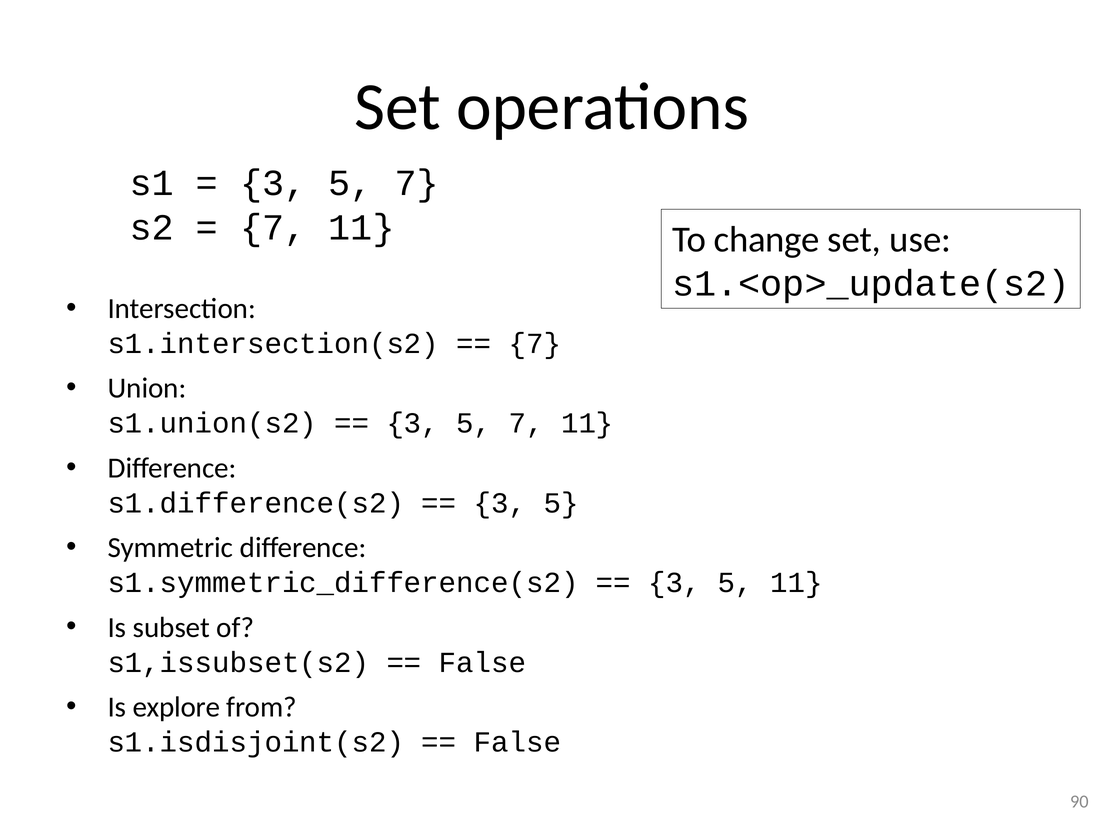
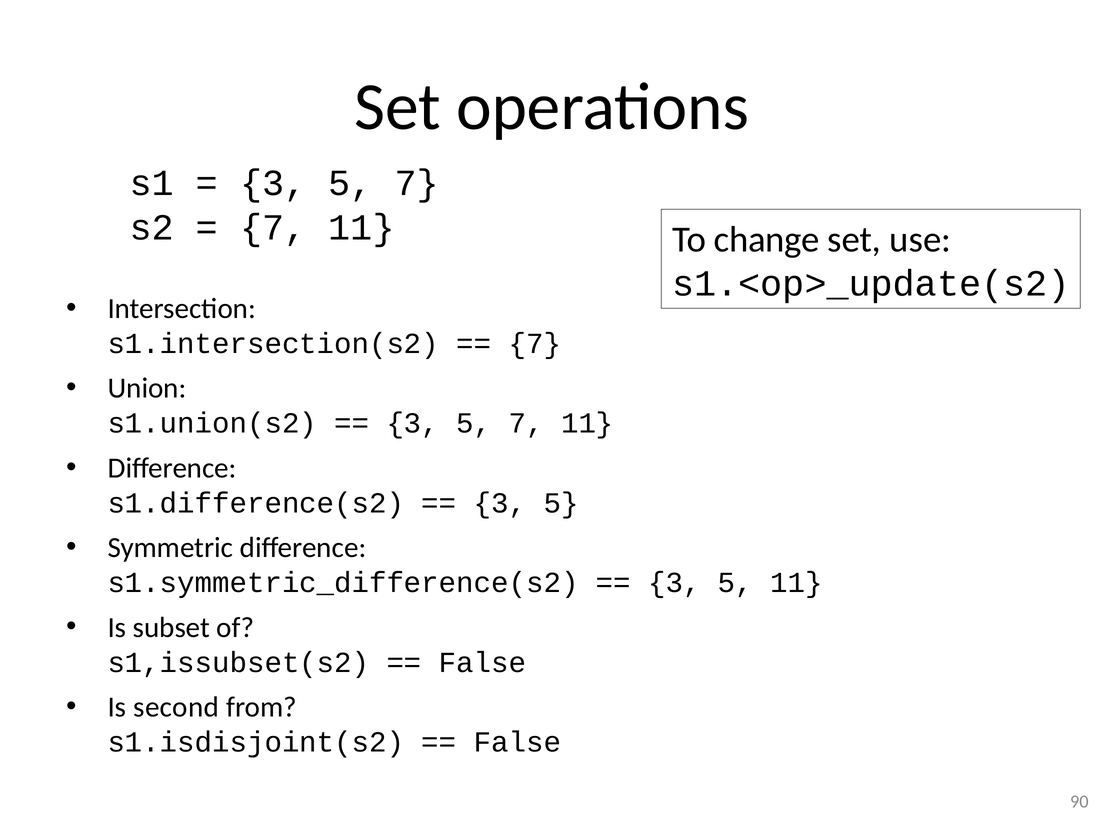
explore: explore -> second (176, 707)
